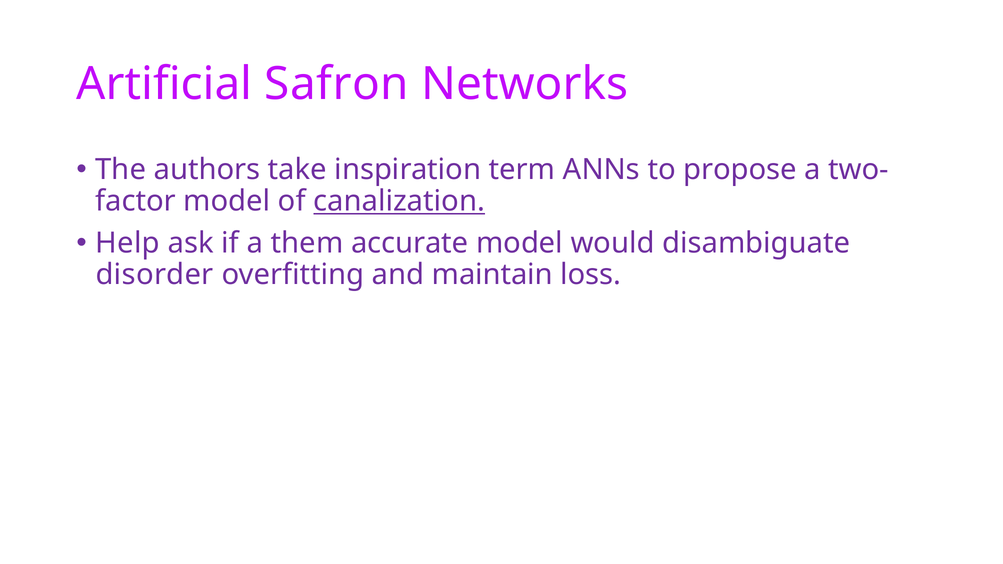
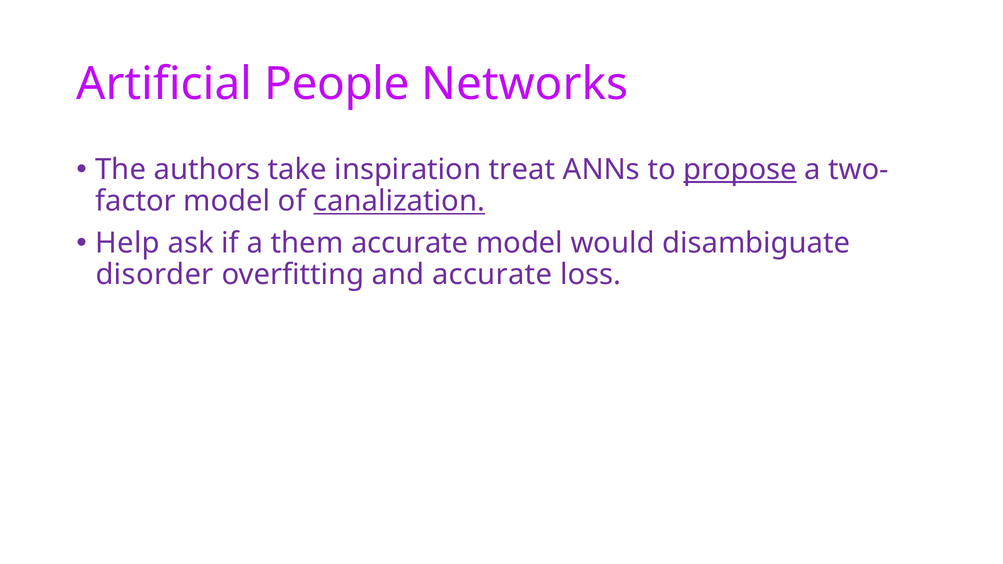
Safron: Safron -> People (337, 84)
term: term -> treat (522, 170)
propose underline: none -> present (740, 170)
and maintain: maintain -> accurate (492, 275)
